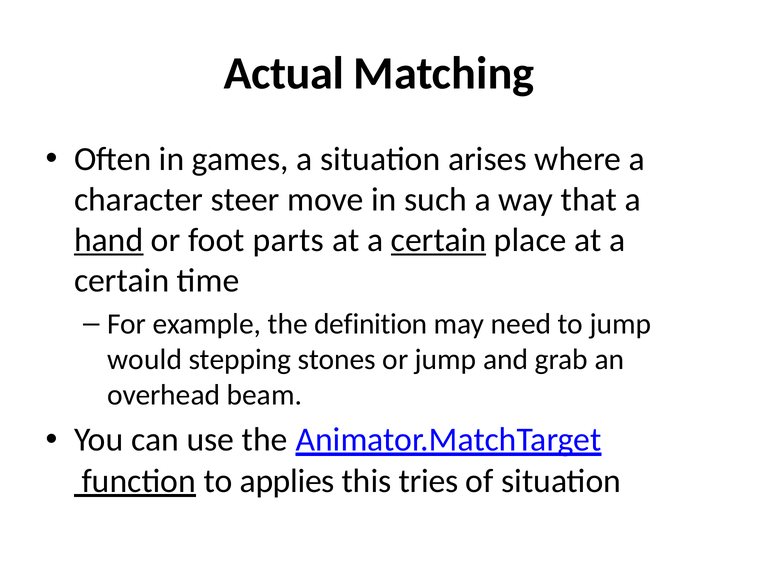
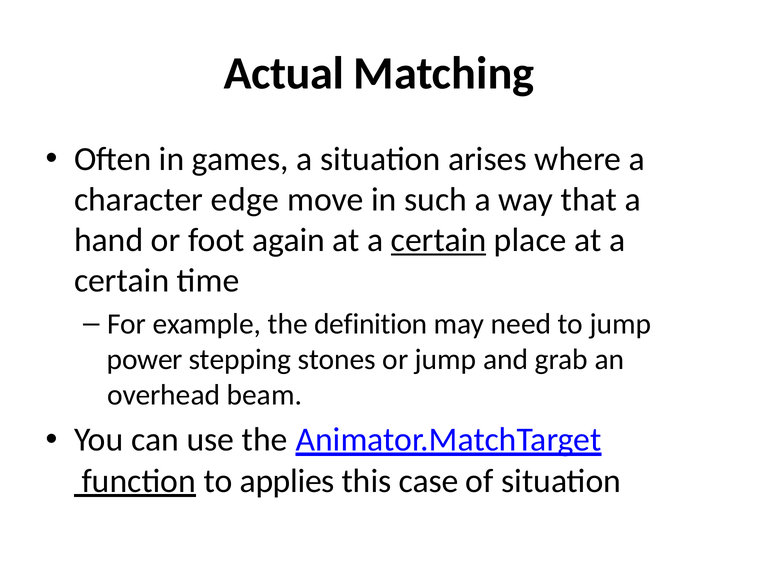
steer: steer -> edge (245, 200)
hand underline: present -> none (109, 240)
parts: parts -> again (289, 240)
would: would -> power (145, 360)
tries: tries -> case (429, 481)
